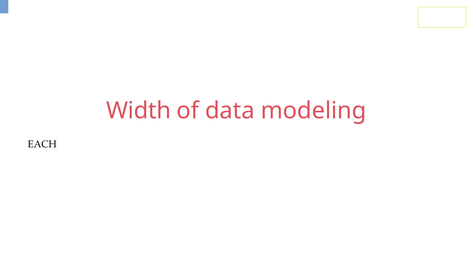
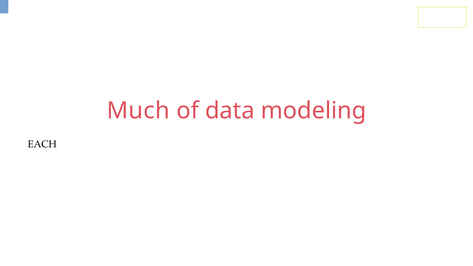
Width: Width -> Much (138, 111)
